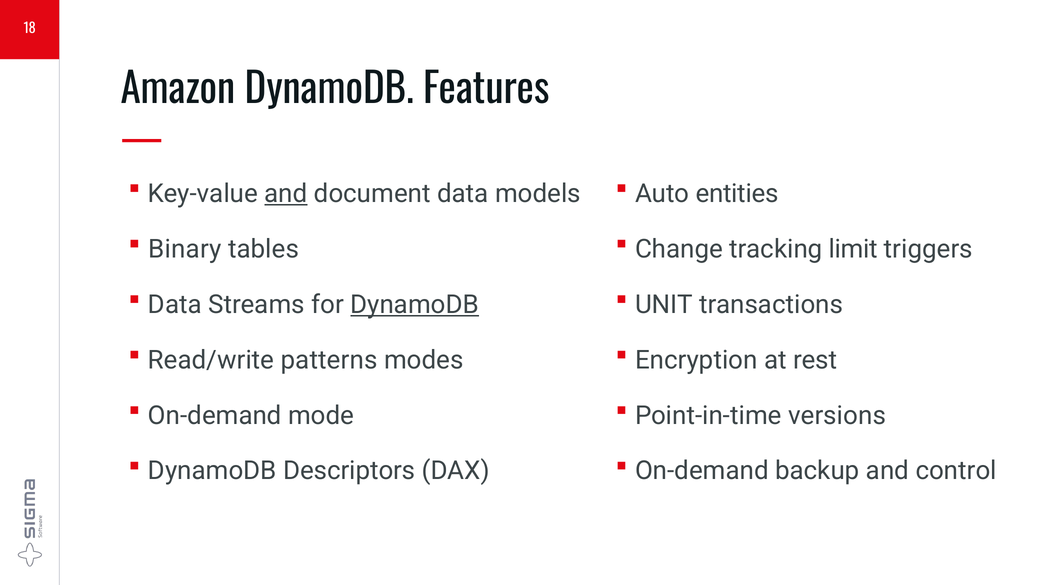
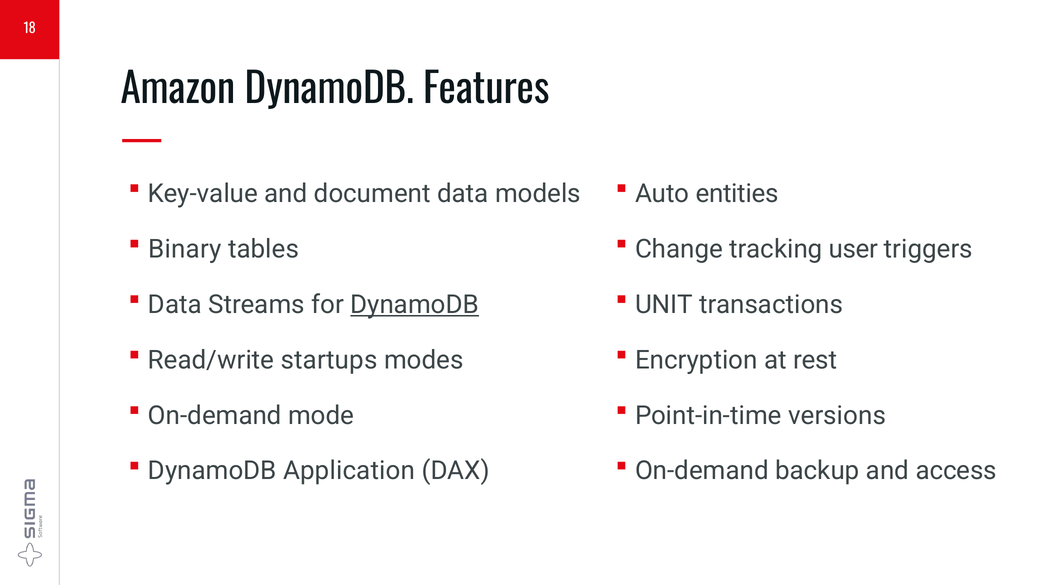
and underline: present -> none (286, 194)
limit: limit -> user (853, 249)
patterns: patterns -> startups (329, 360)
Descriptors: Descriptors -> Application (349, 471)
control: control -> access (956, 471)
